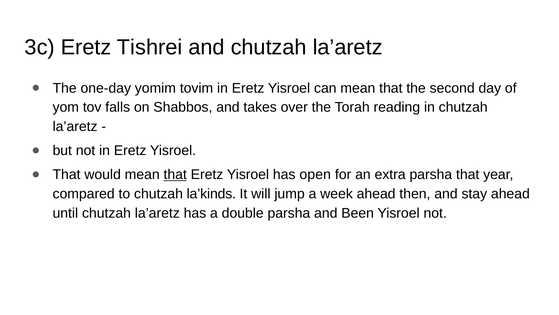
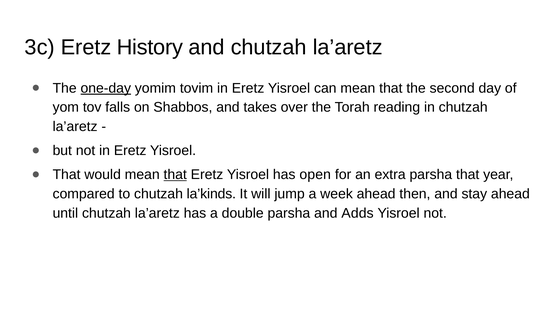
Tishrei: Tishrei -> History (150, 47)
one-day underline: none -> present (106, 88)
Been: Been -> Adds (358, 213)
